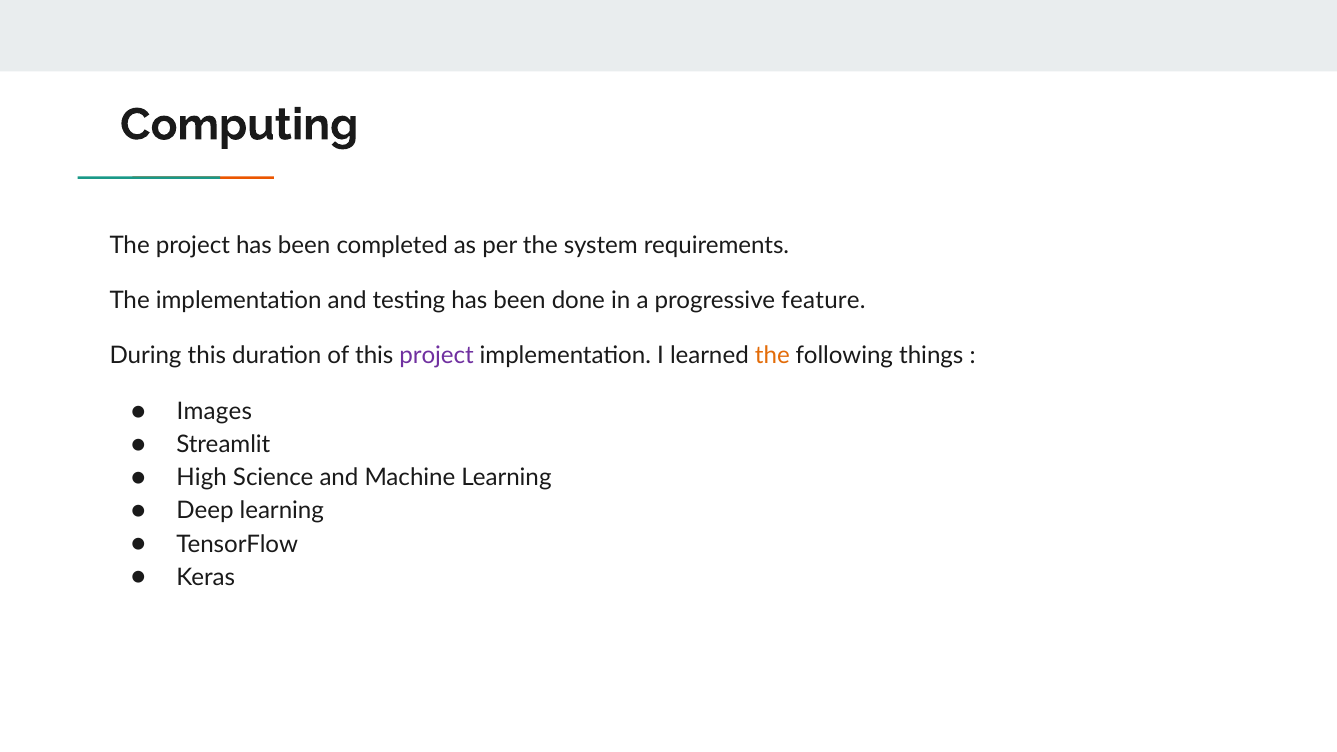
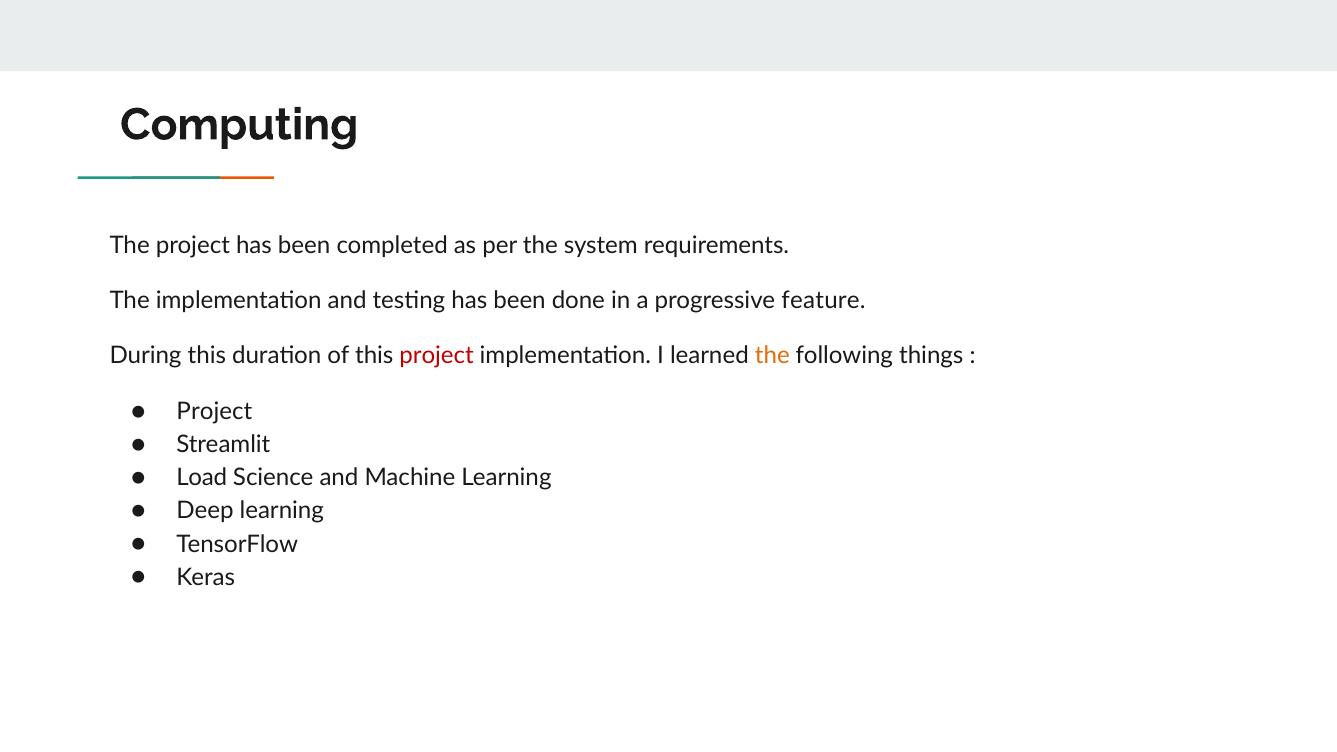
project colour: purple -> red (437, 356)
Images: Images -> Project (214, 411)
High: High -> Load (202, 478)
